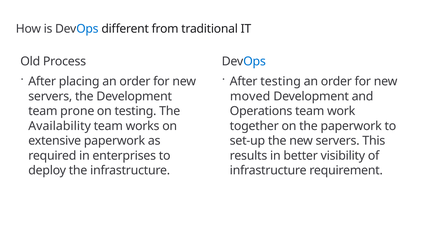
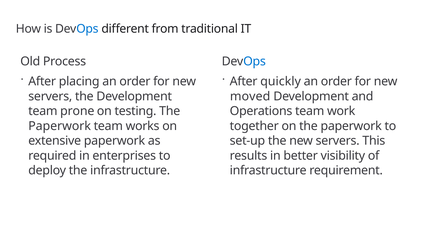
After testing: testing -> quickly (281, 82)
Availability: Availability -> Paperwork (60, 126)
